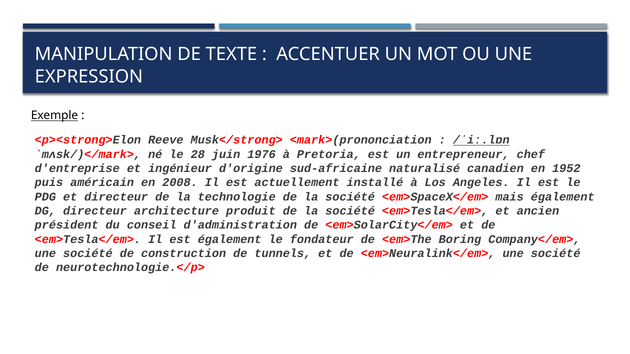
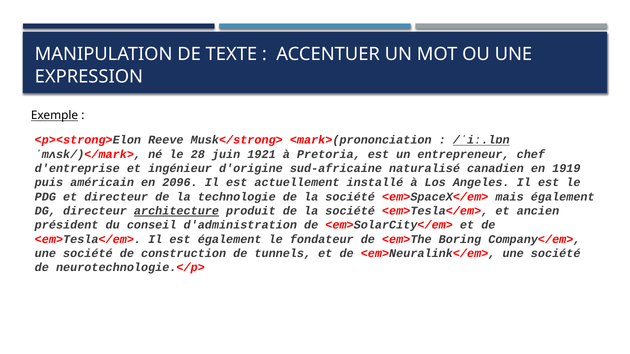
1976: 1976 -> 1921 (262, 154)
1952: 1952 -> 1919 (566, 169)
2008: 2008 -> 2096 (180, 183)
architecture underline: none -> present (176, 211)
